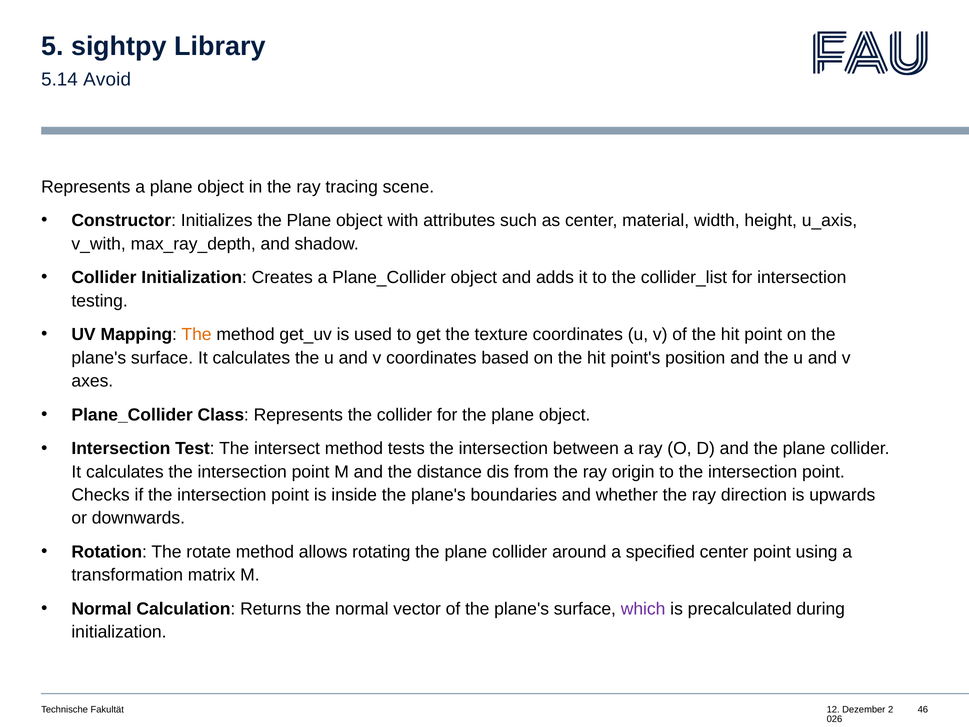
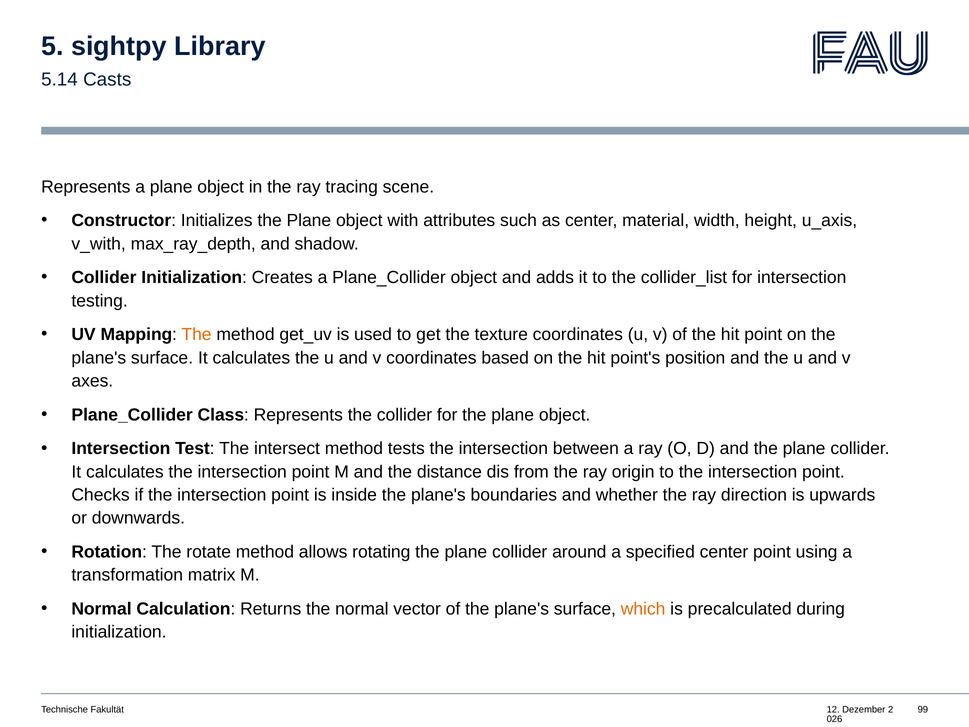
Avoid: Avoid -> Casts (107, 80)
which colour: purple -> orange (643, 609)
46: 46 -> 99 (923, 709)
